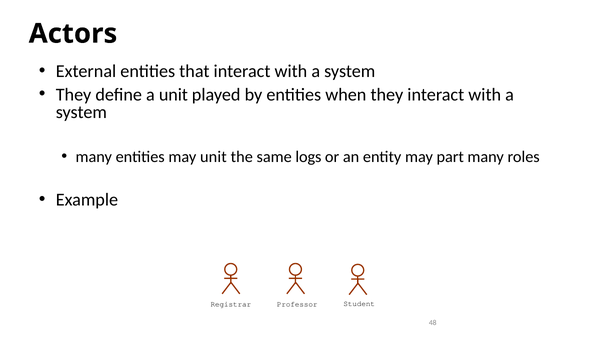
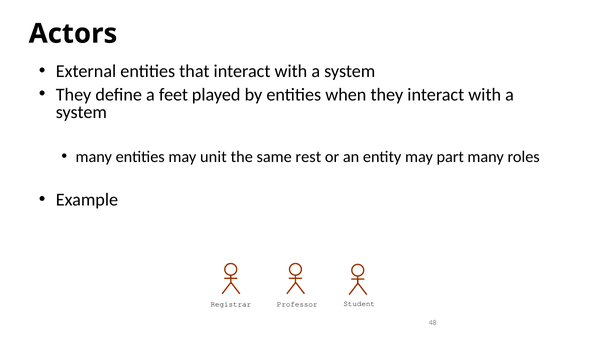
a unit: unit -> feet (173, 95)
logs: logs -> rest (308, 157)
